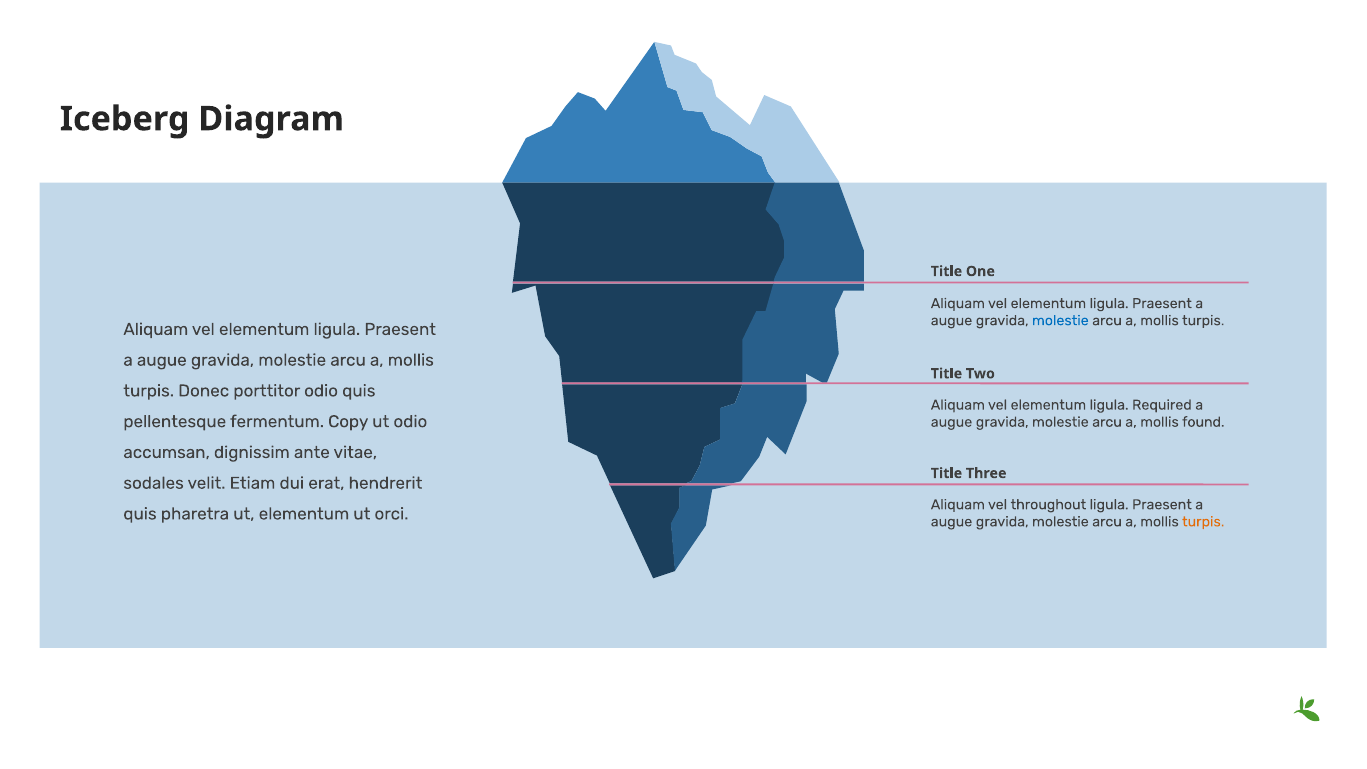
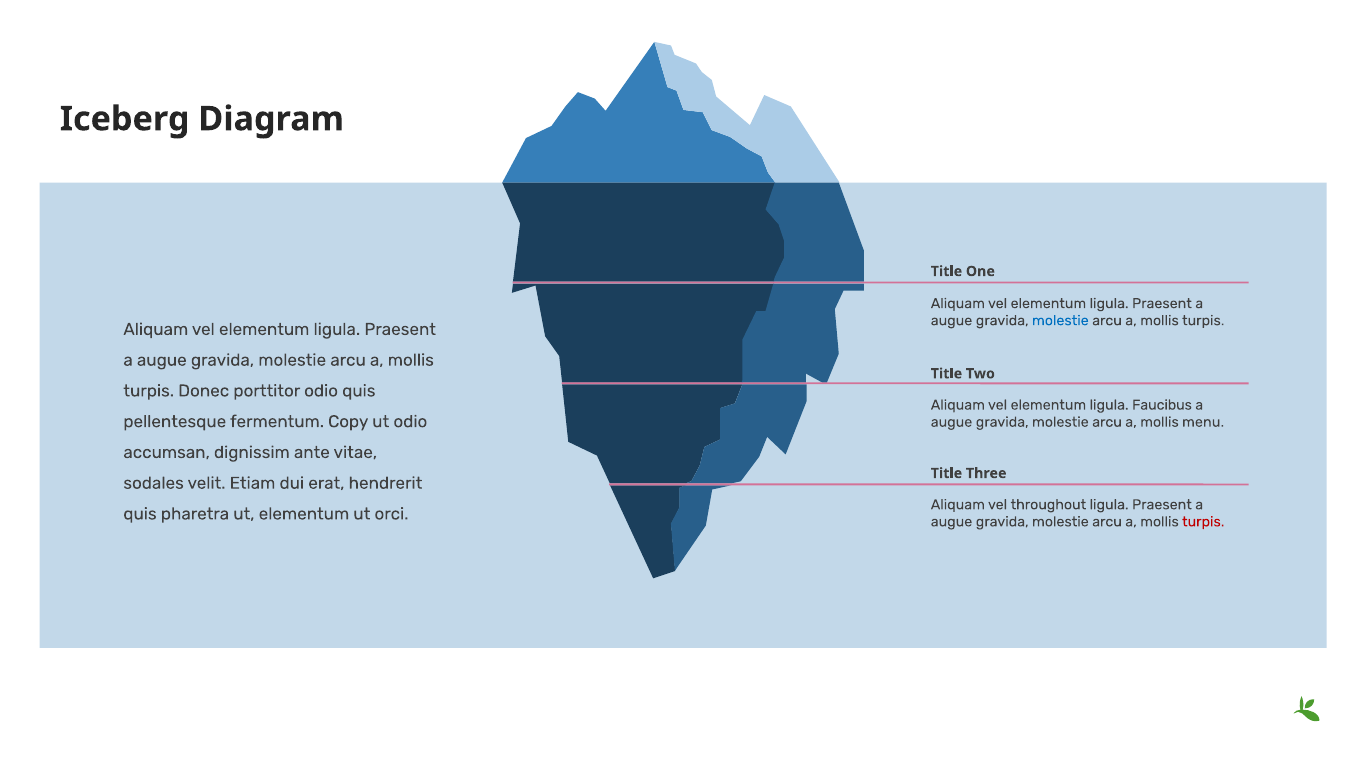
Required: Required -> Faucibus (1162, 405)
found: found -> menu (1203, 422)
turpis colour: orange -> red (1203, 522)
